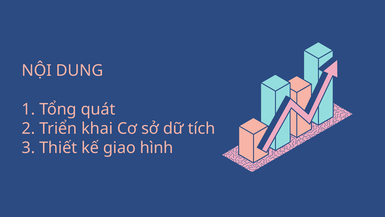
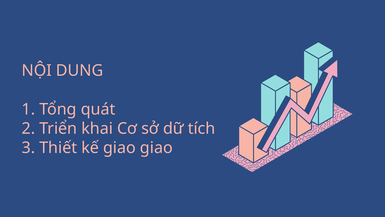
giao hình: hình -> giao (156, 148)
